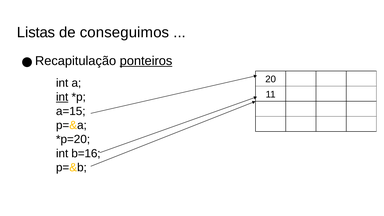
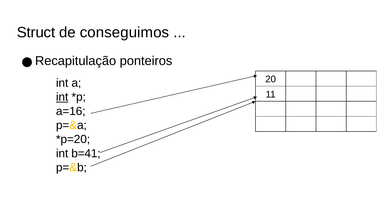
Listas: Listas -> Struct (36, 33)
ponteiros underline: present -> none (146, 61)
a=15: a=15 -> a=16 (71, 111)
b=16: b=16 -> b=41 (86, 153)
